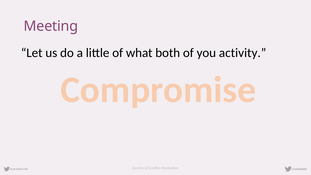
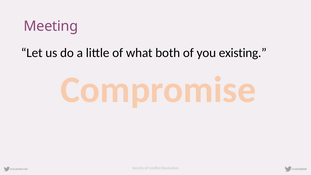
activity: activity -> existing (243, 53)
